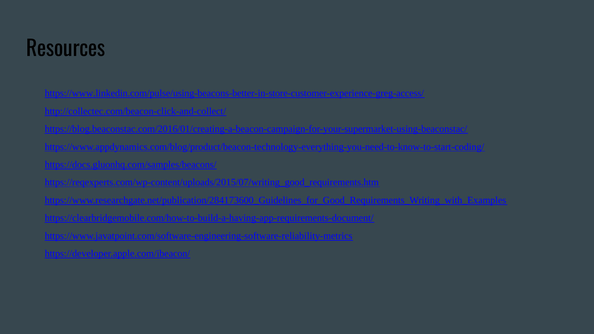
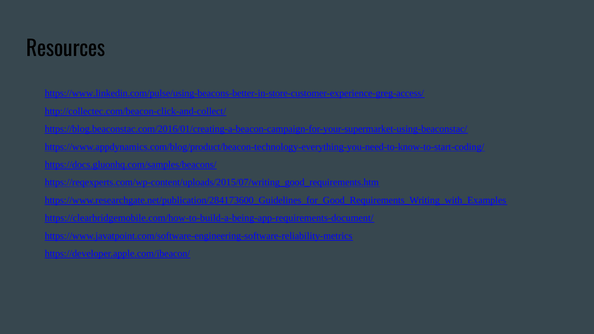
https://clearbridgemobile.com/how-to-build-a-having-app-requirements-document/: https://clearbridgemobile.com/how-to-build-a-having-app-requirements-document/ -> https://clearbridgemobile.com/how-to-build-a-being-app-requirements-document/ (209, 218)
